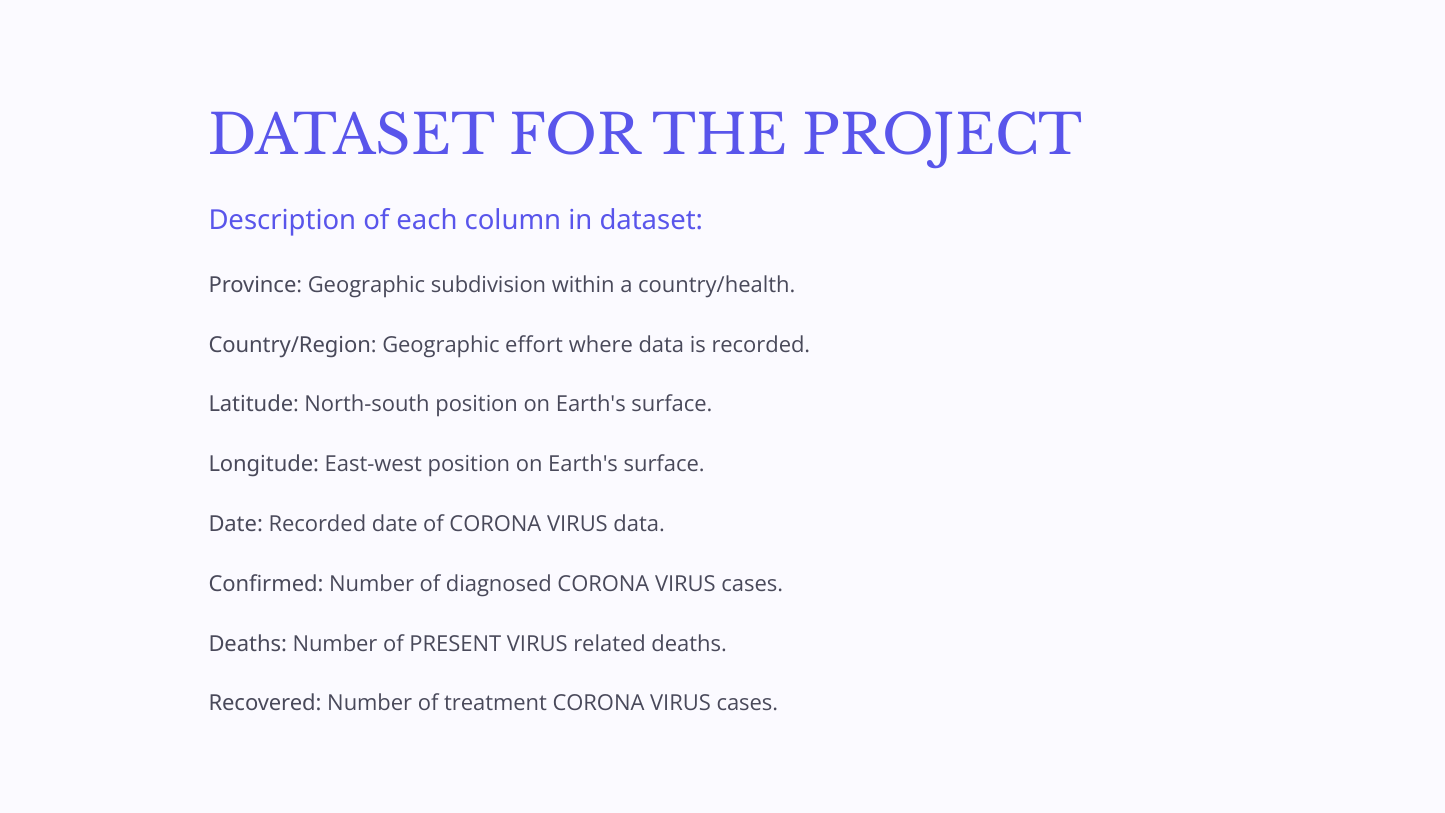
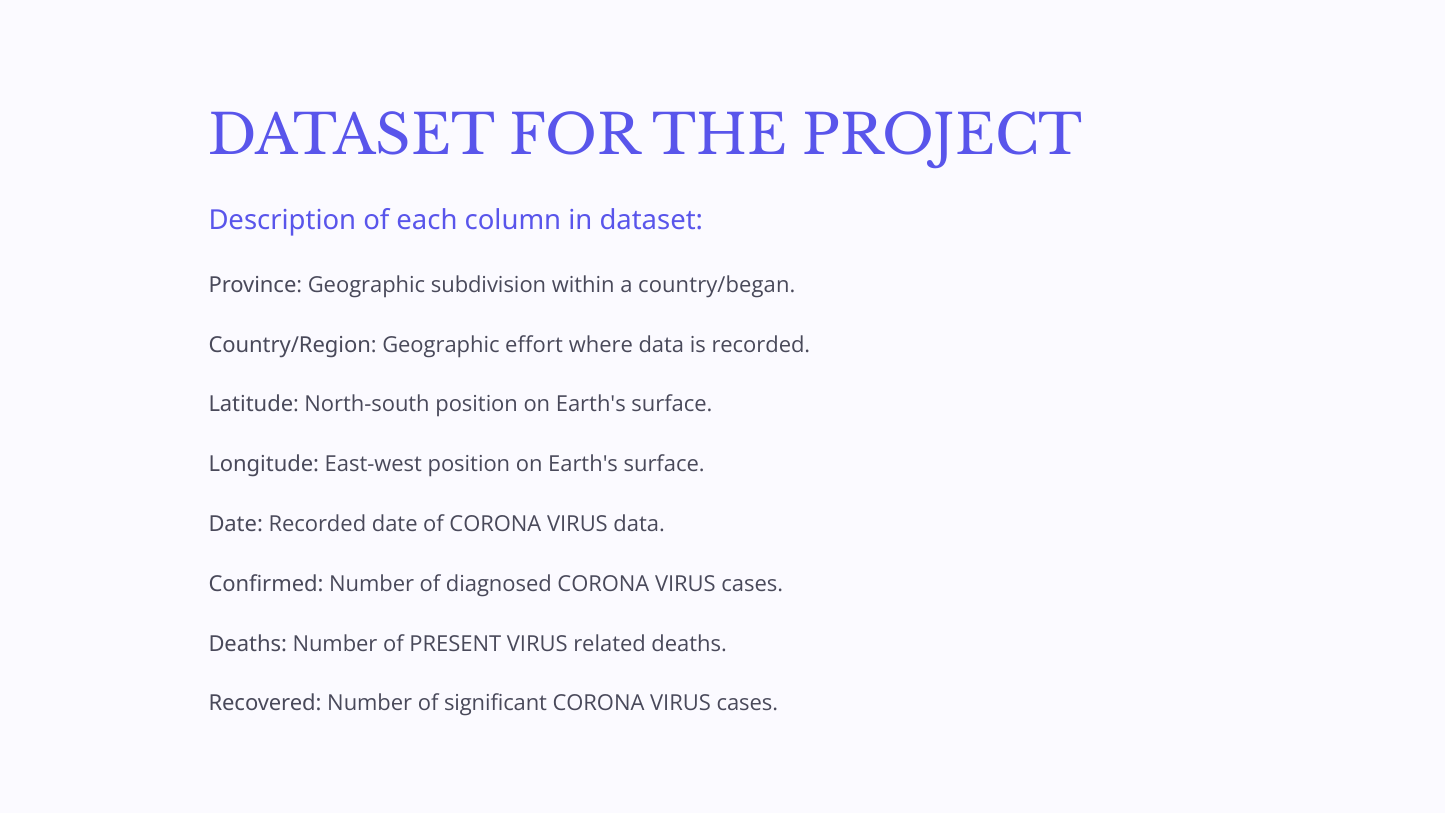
country/health: country/health -> country/began (717, 285)
treatment: treatment -> significant (496, 703)
